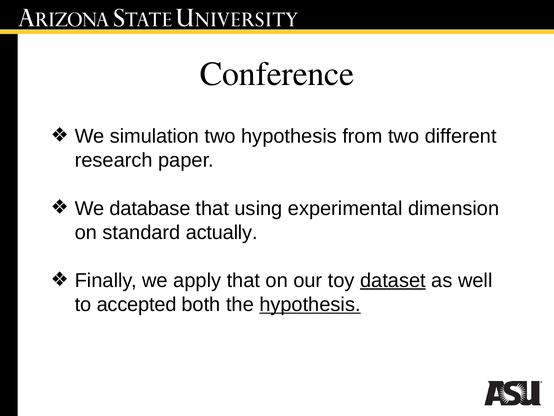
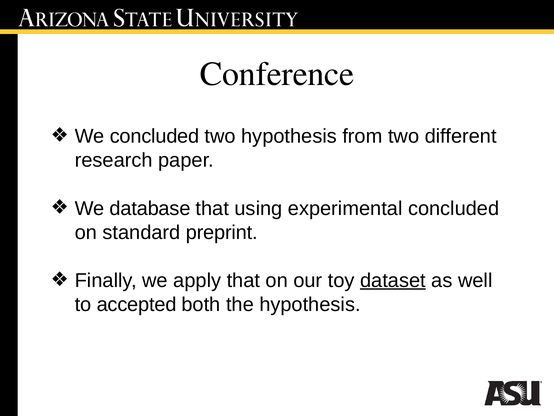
We simulation: simulation -> concluded (155, 136)
experimental dimension: dimension -> concluded (454, 208)
actually: actually -> preprint (222, 232)
hypothesis underline: present -> none (310, 304)
